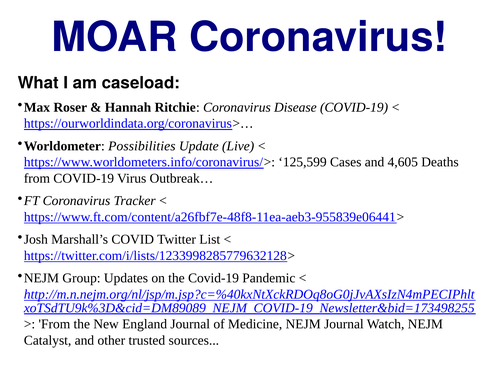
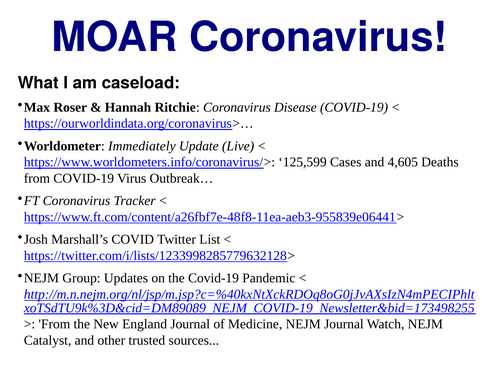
Possibilities: Possibilities -> Immediately (142, 146)
